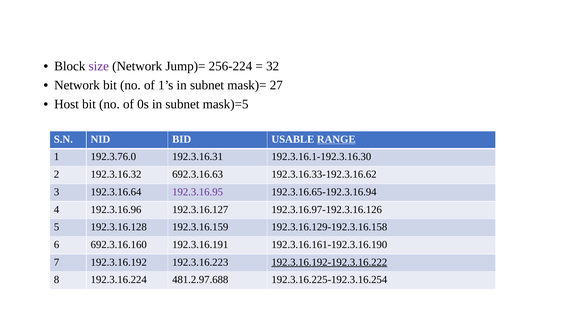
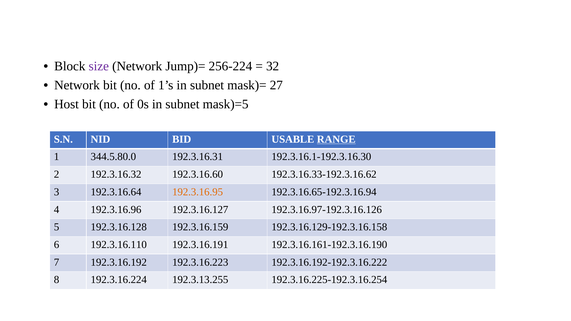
192.3.76.0: 192.3.76.0 -> 344.5.80.0 (113, 157)
692.3.16.63: 692.3.16.63 -> 192.3.16.60 (198, 174)
192.3.16.95 colour: purple -> orange (198, 192)
692.3.16.160: 692.3.16.160 -> 192.3.16.110 (119, 245)
192.3.16.192-192.3.16.222 underline: present -> none (329, 262)
481.2.97.688: 481.2.97.688 -> 192.3.13.255 (200, 280)
